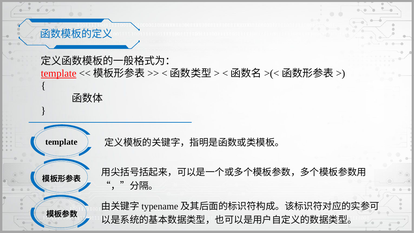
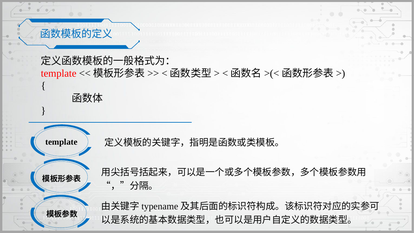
template underline: present -> none (59, 73)
